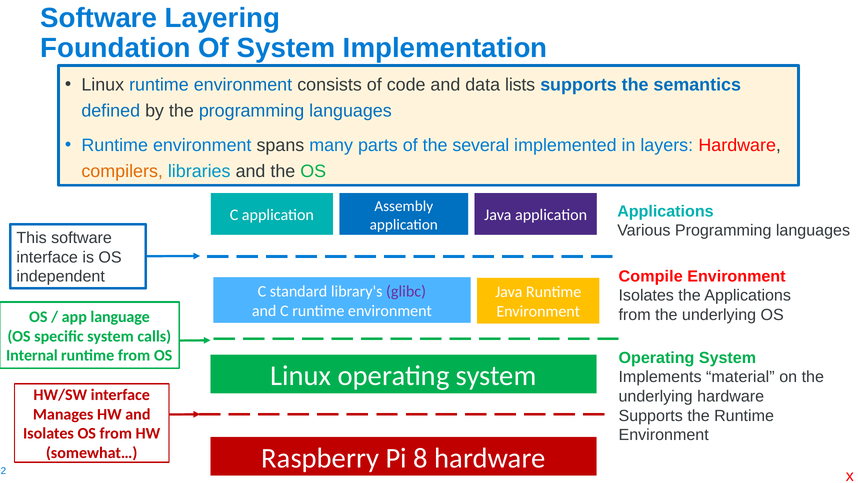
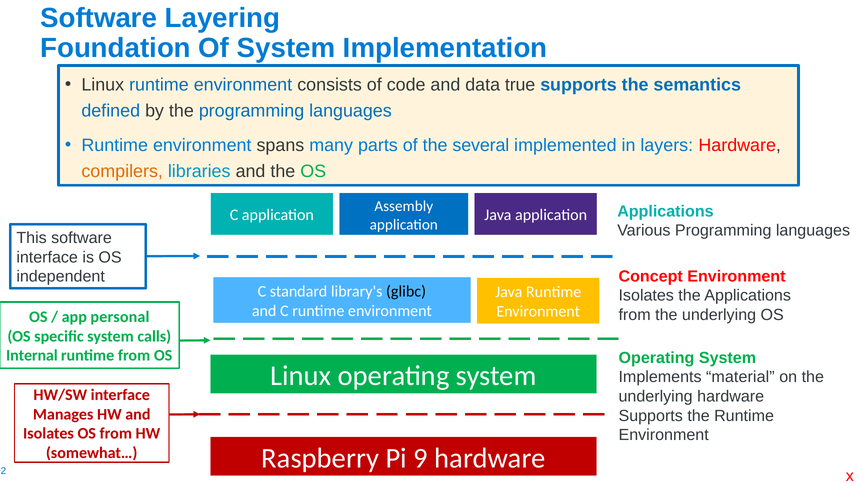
lists: lists -> true (520, 85)
Compile: Compile -> Concept (651, 276)
glibc colour: purple -> black (406, 291)
language: language -> personal (120, 317)
8: 8 -> 9 (421, 458)
